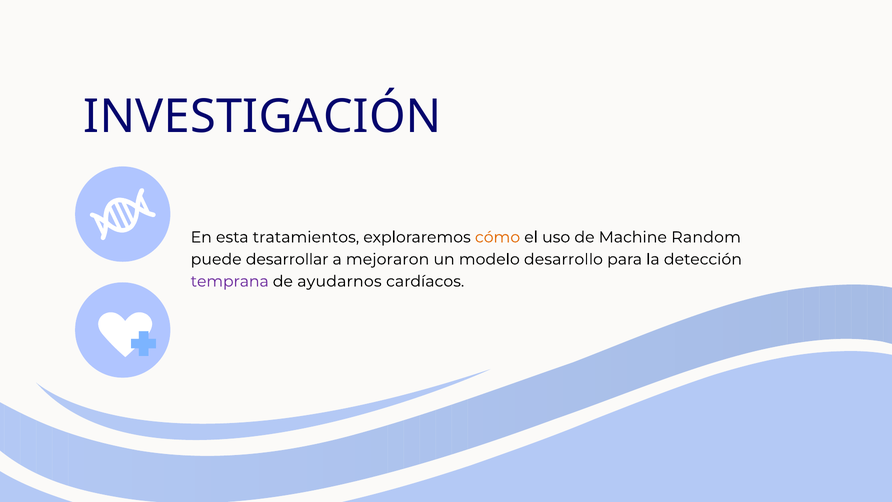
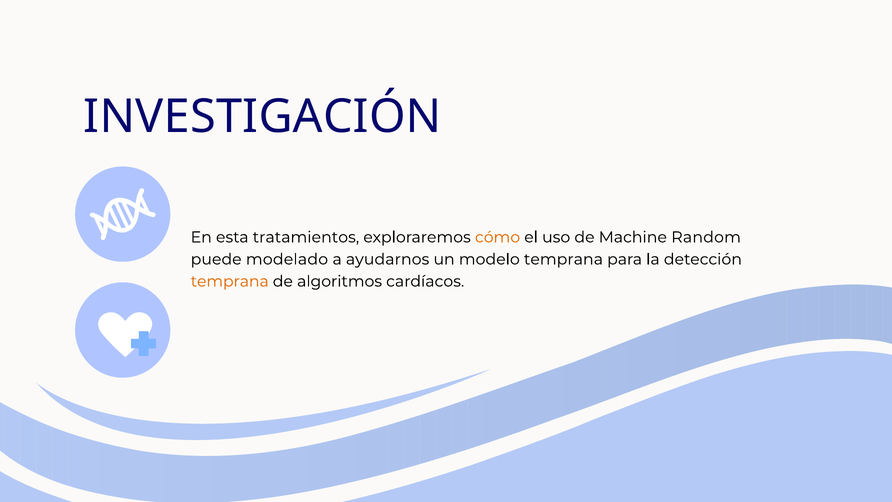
desarrollar: desarrollar -> modelado (287, 259)
mejoraron: mejoraron -> ayudarnos (388, 259)
modelo desarrollo: desarrollo -> temprana (563, 259)
temprana colour: purple -> orange (230, 281)
ayudarnos: ayudarnos -> algoritmos (340, 281)
